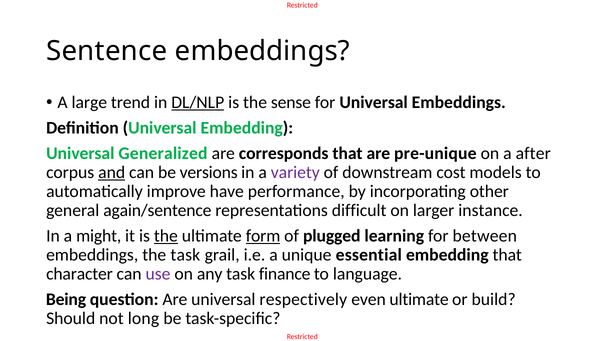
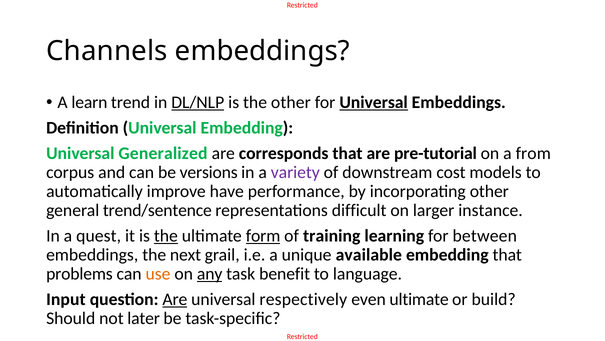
Sentence: Sentence -> Channels (107, 51)
large: large -> learn (89, 102)
the sense: sense -> other (291, 102)
Universal underline: none -> present (374, 102)
pre-unique: pre-unique -> pre-tutorial (436, 153)
after: after -> from (533, 153)
and underline: present -> none (112, 172)
again/sentence: again/sentence -> trend/sentence (157, 210)
might: might -> quest (99, 235)
plugged: plugged -> training (332, 235)
the task: task -> next (186, 254)
essential: essential -> available (369, 254)
character: character -> problems (79, 273)
use colour: purple -> orange (158, 273)
any underline: none -> present (210, 273)
finance: finance -> benefit (285, 273)
Being: Being -> Input (66, 299)
Are underline: none -> present (175, 299)
long: long -> later (144, 318)
